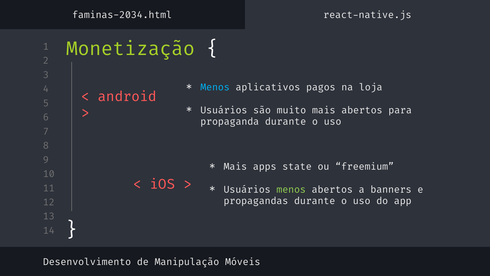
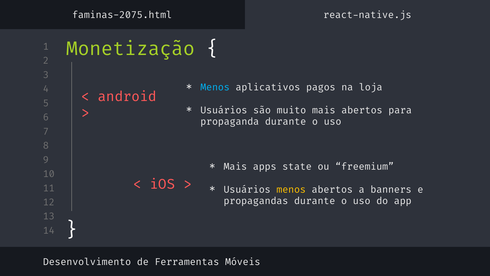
faminas-2034.html: faminas-2034.html -> faminas-2075.html (122, 15)
menos colour: light green -> yellow (291, 189)
Manipulação: Manipulação -> Ferramentas (187, 262)
